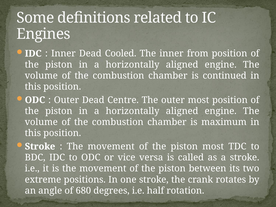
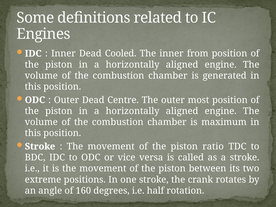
continued: continued -> generated (225, 76)
piston most: most -> ratio (213, 146)
680: 680 -> 160 (83, 191)
